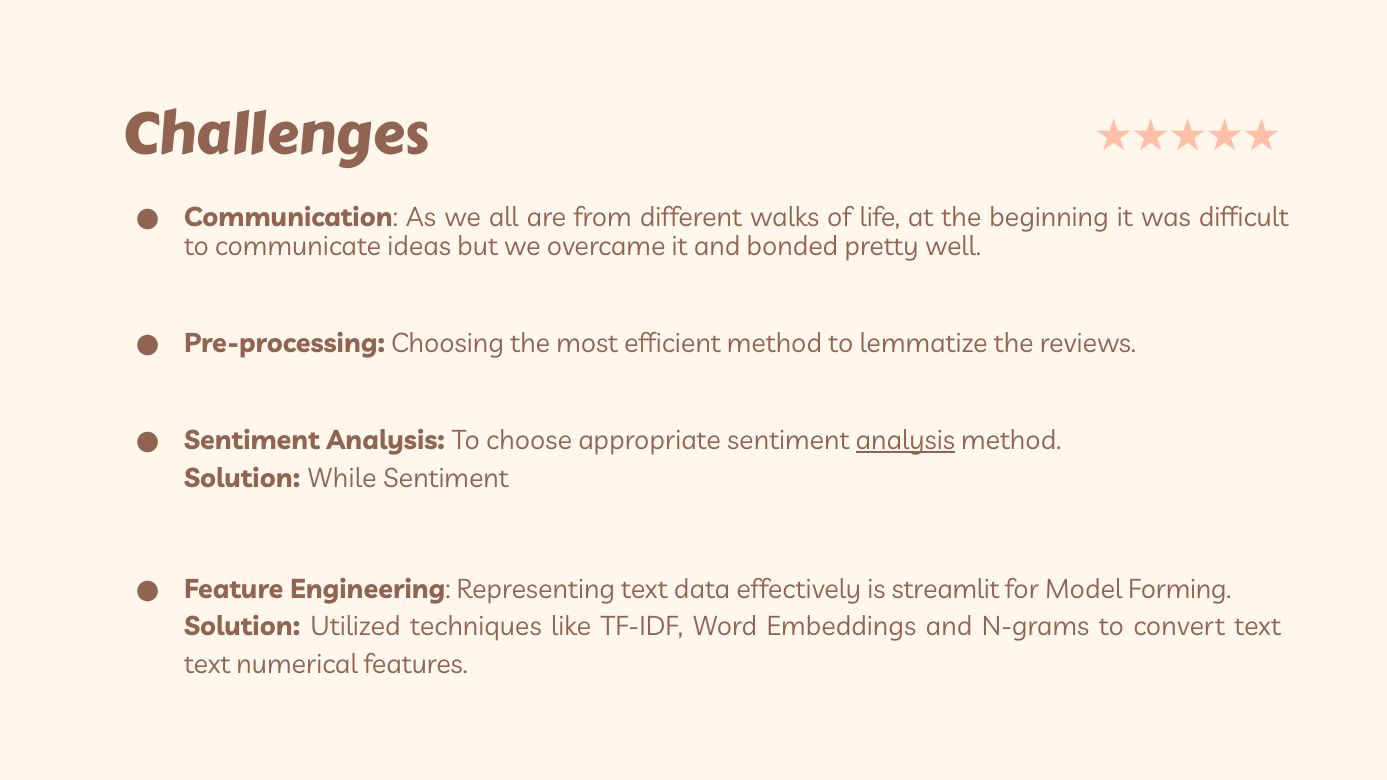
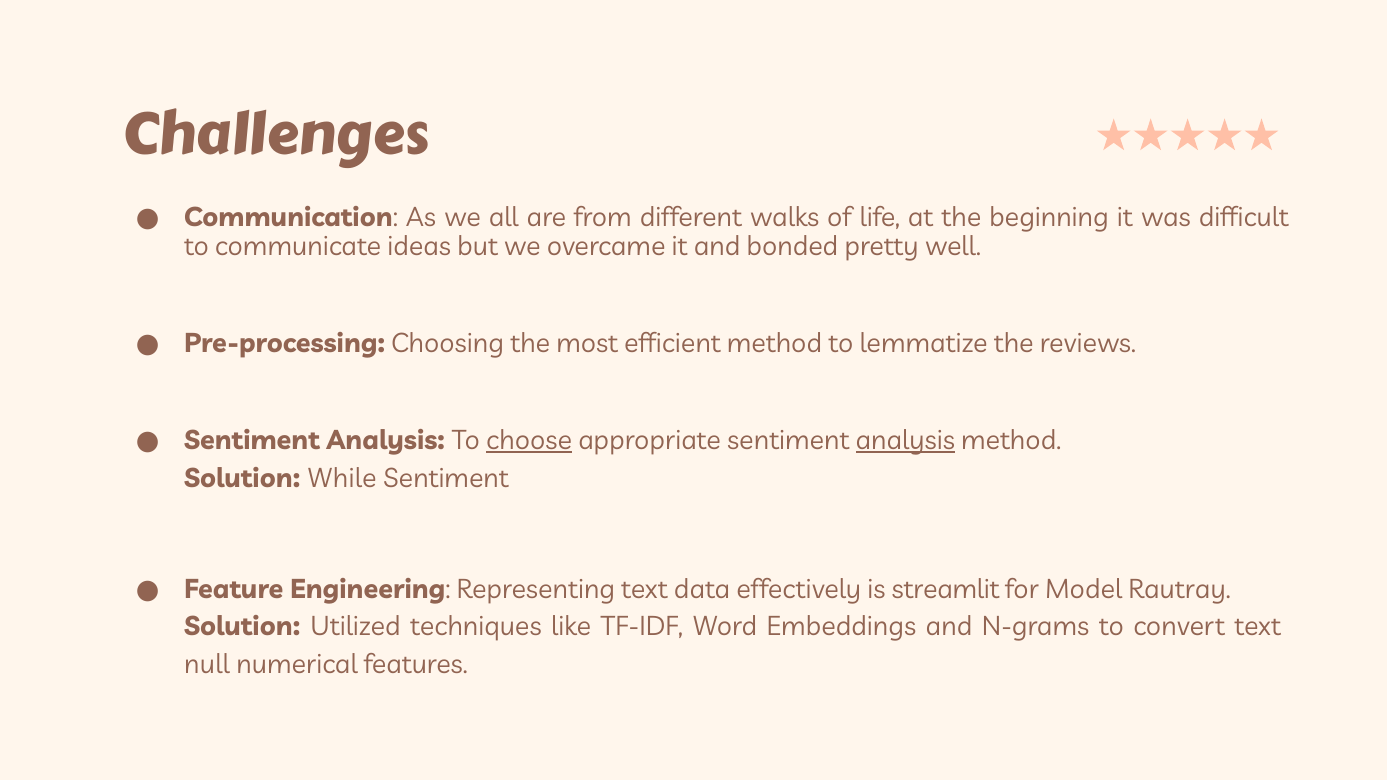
choose underline: none -> present (529, 441)
Forming: Forming -> Rautray (1179, 590)
text: text -> null (207, 664)
